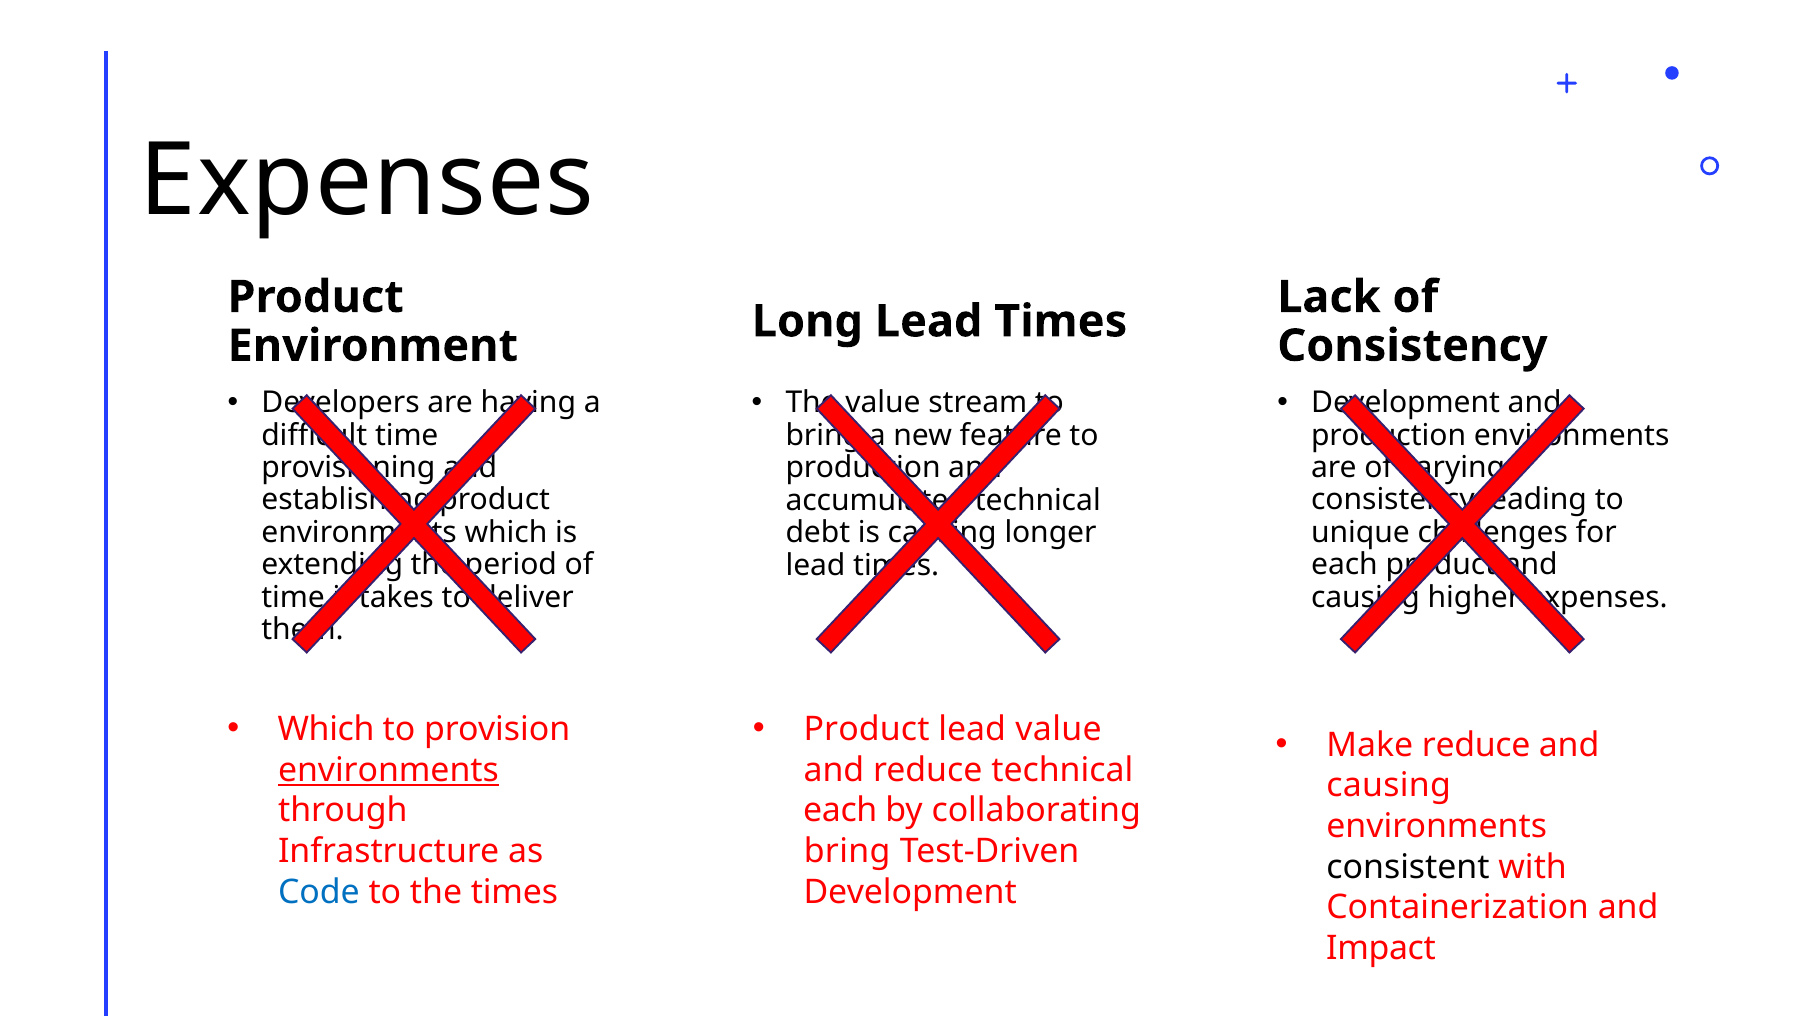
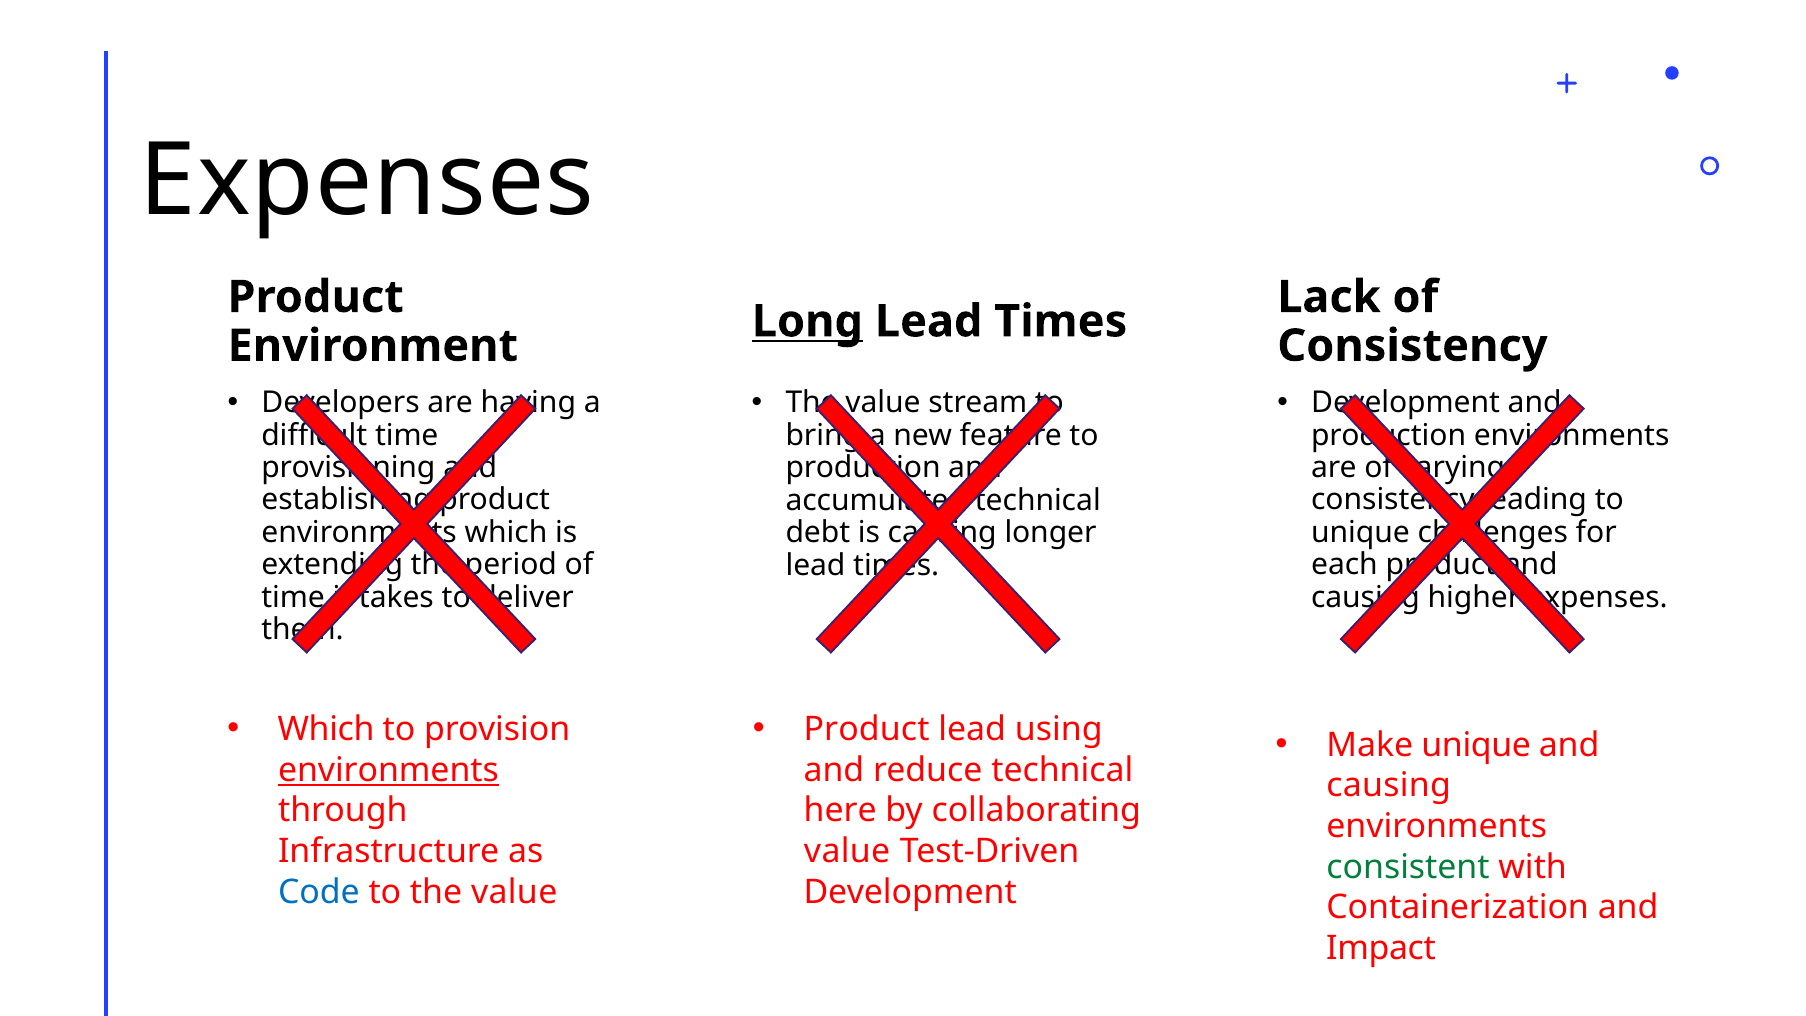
Long underline: none -> present (807, 321)
lead value: value -> using (1059, 729)
Make reduce: reduce -> unique (1476, 745)
each: each -> here (840, 811)
bring: bring -> value (847, 851)
consistent colour: black -> green (1408, 867)
to the times: times -> value (514, 892)
